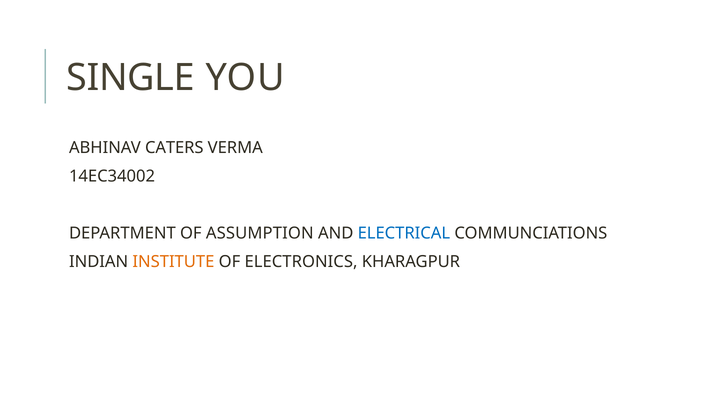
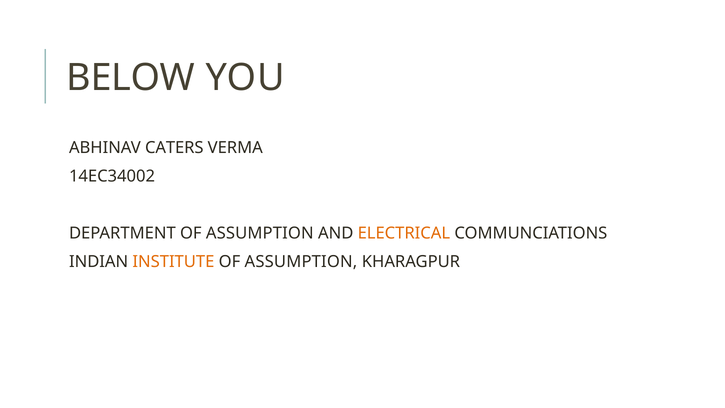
SINGLE: SINGLE -> BELOW (131, 78)
ELECTRICAL colour: blue -> orange (404, 233)
ELECTRONICS: ELECTRONICS -> ASSUMPTION (301, 262)
